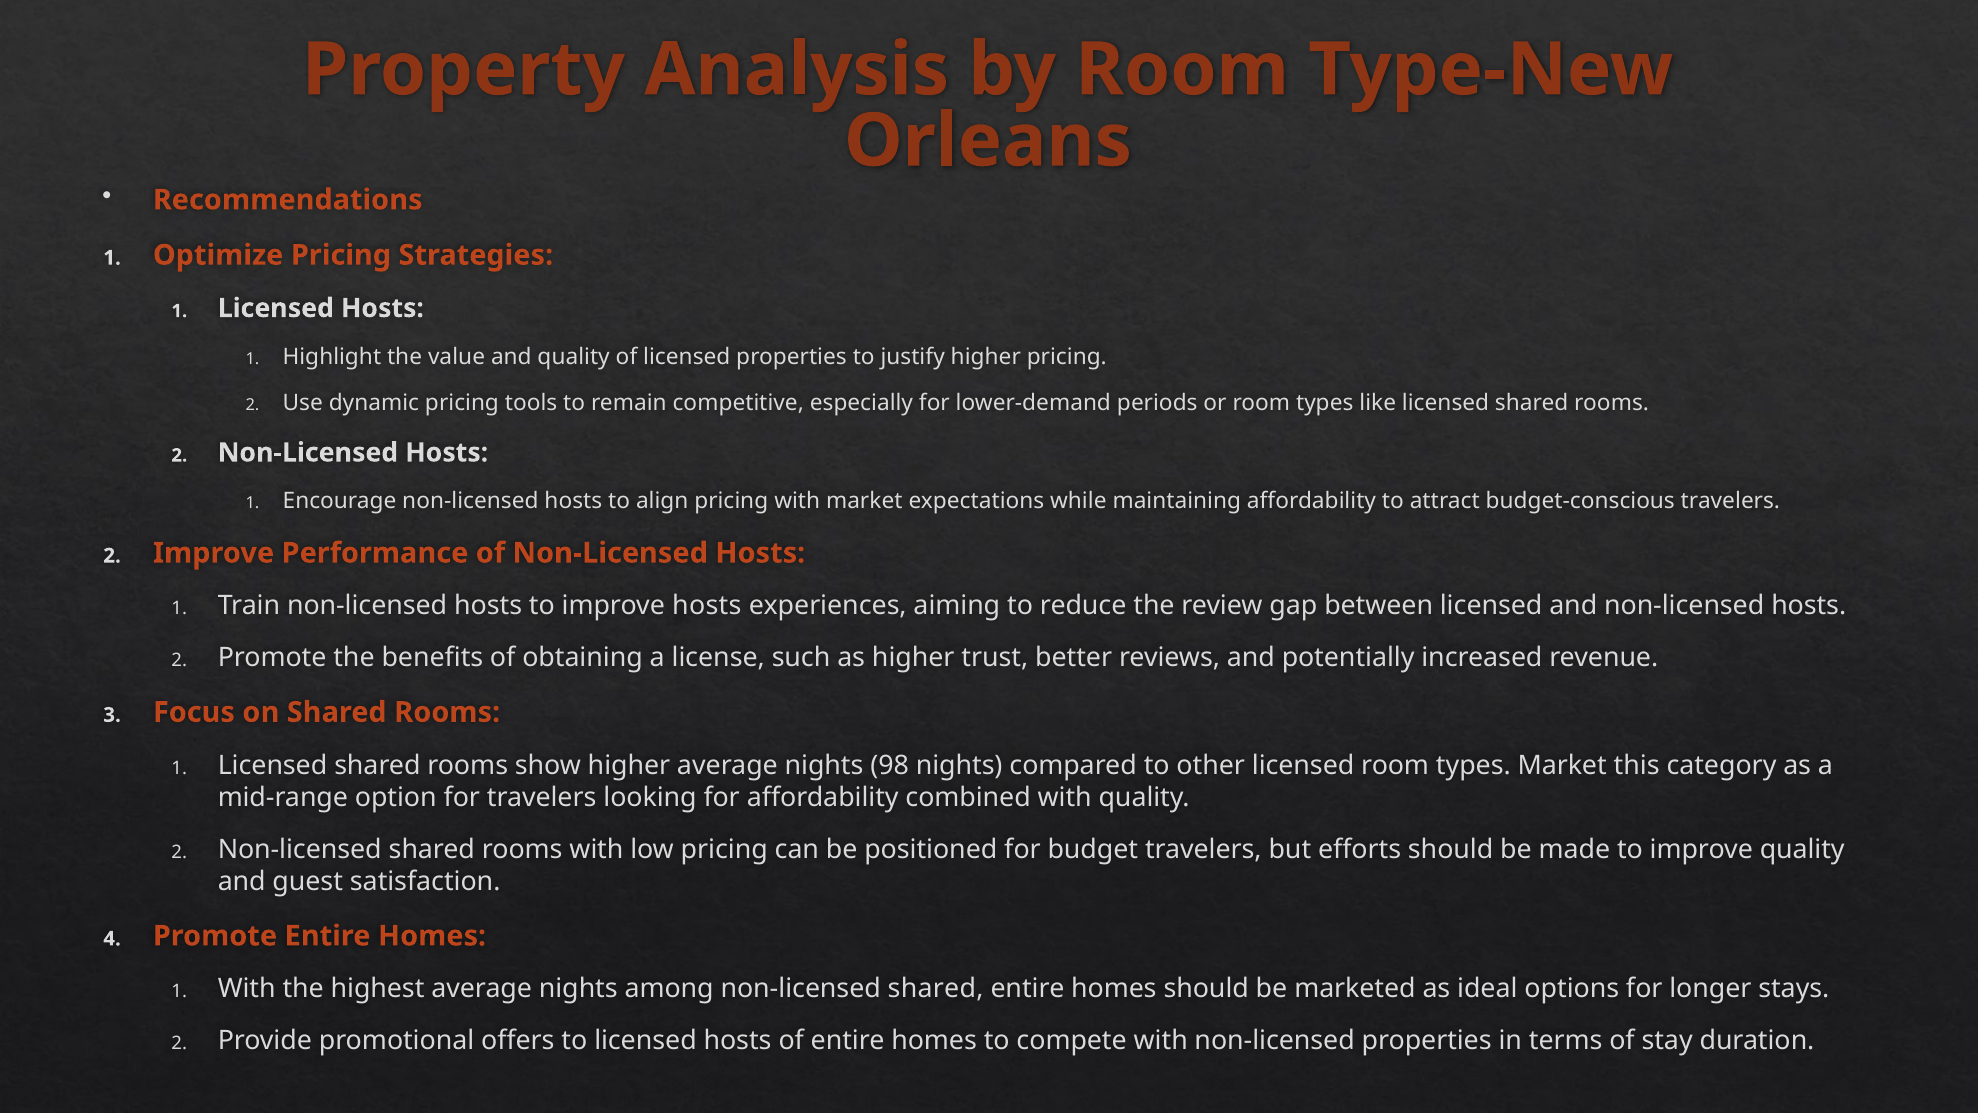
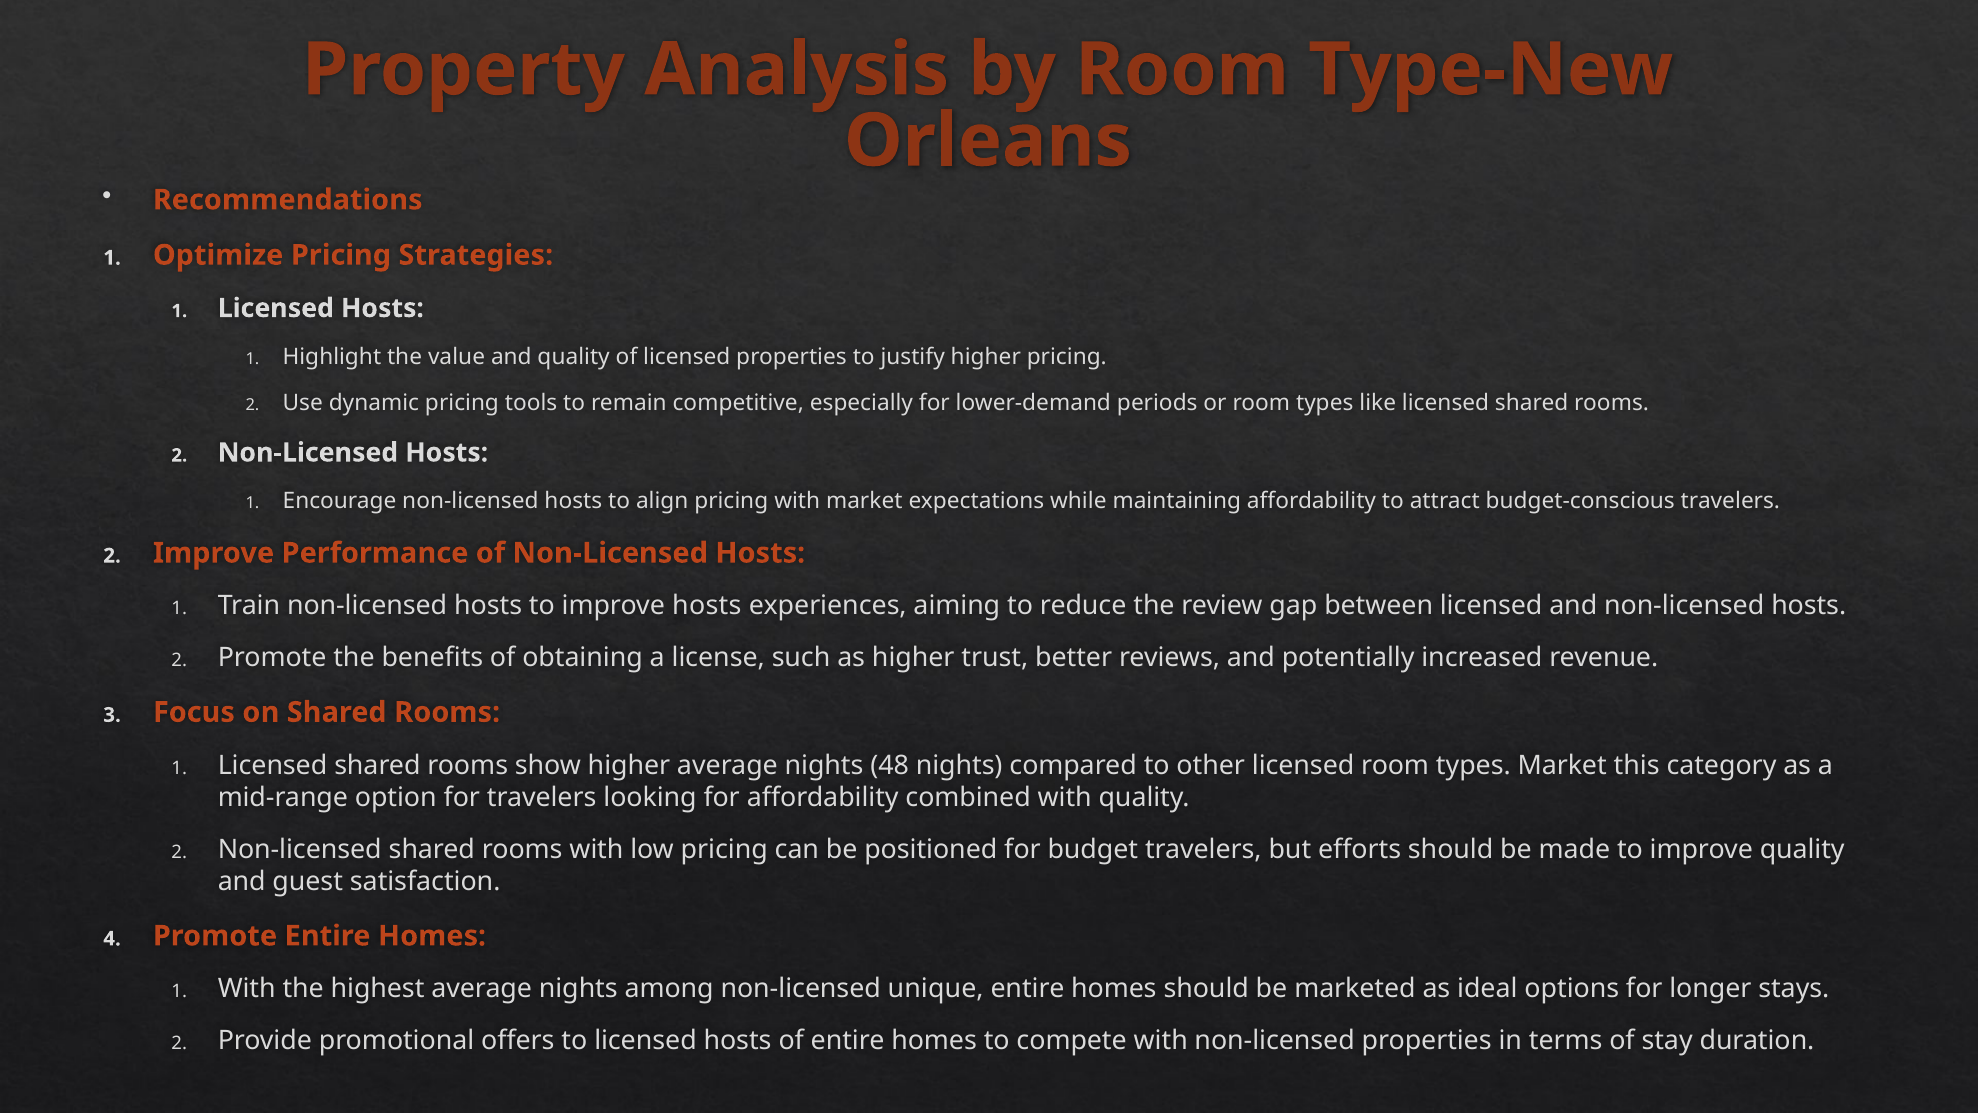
98: 98 -> 48 (890, 765)
among non-licensed shared: shared -> unique (936, 989)
